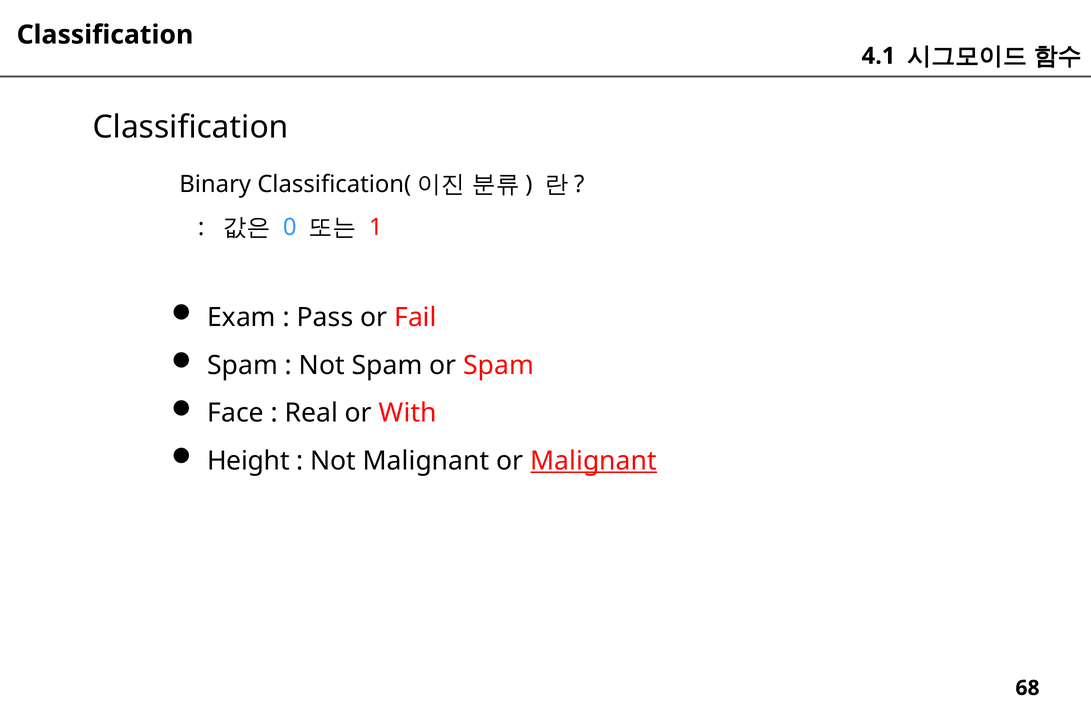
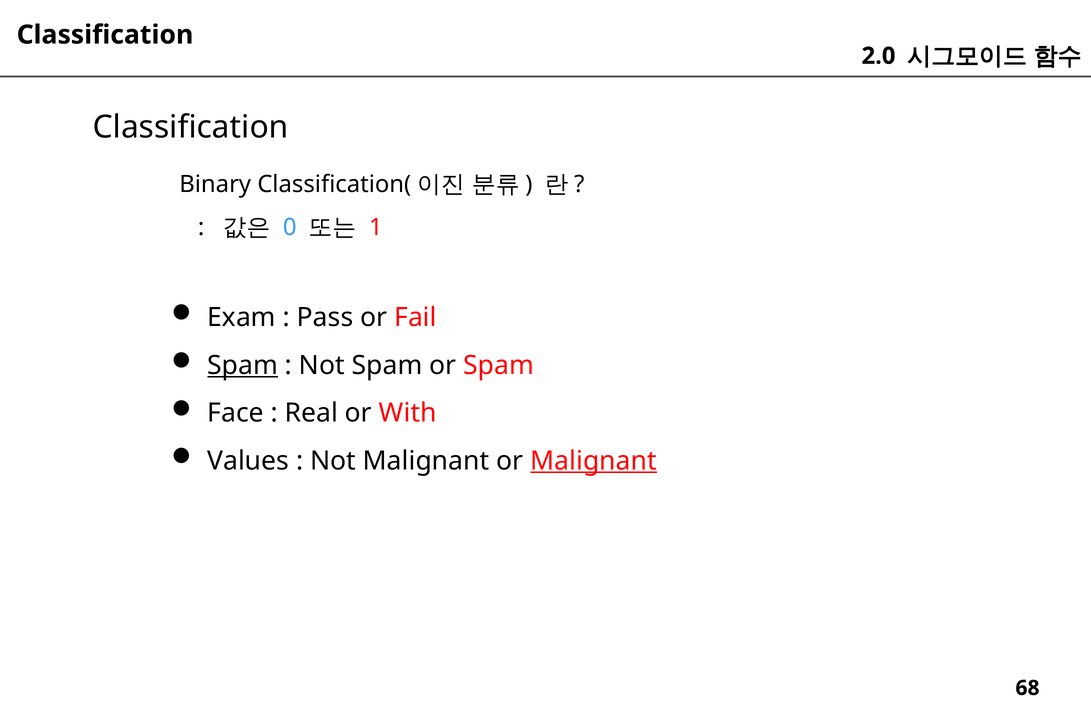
4.1: 4.1 -> 2.0 (879, 56)
Spam underline: none -> present (243, 365)
Height: Height -> Values (248, 461)
